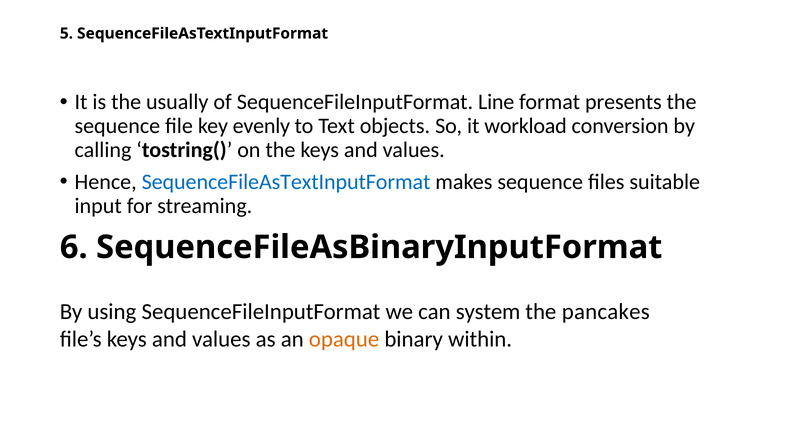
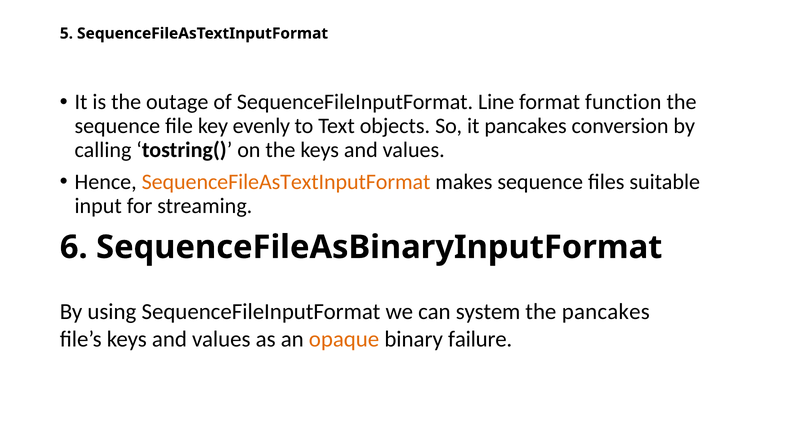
usually: usually -> outage (177, 102)
presents: presents -> function (623, 102)
it workload: workload -> pancakes (526, 126)
SequenceFileAsTextInputFormat colour: blue -> orange (286, 182)
within: within -> failure (480, 339)
